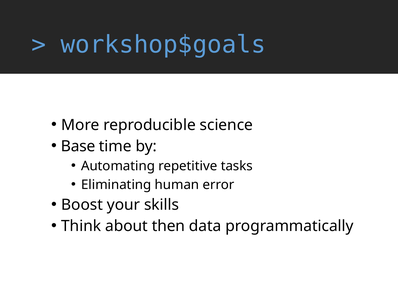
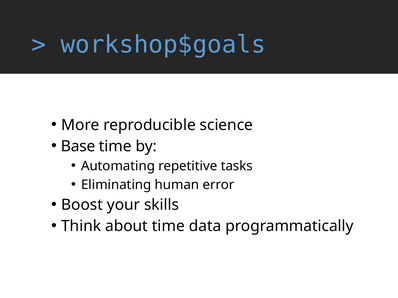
about then: then -> time (168, 226)
